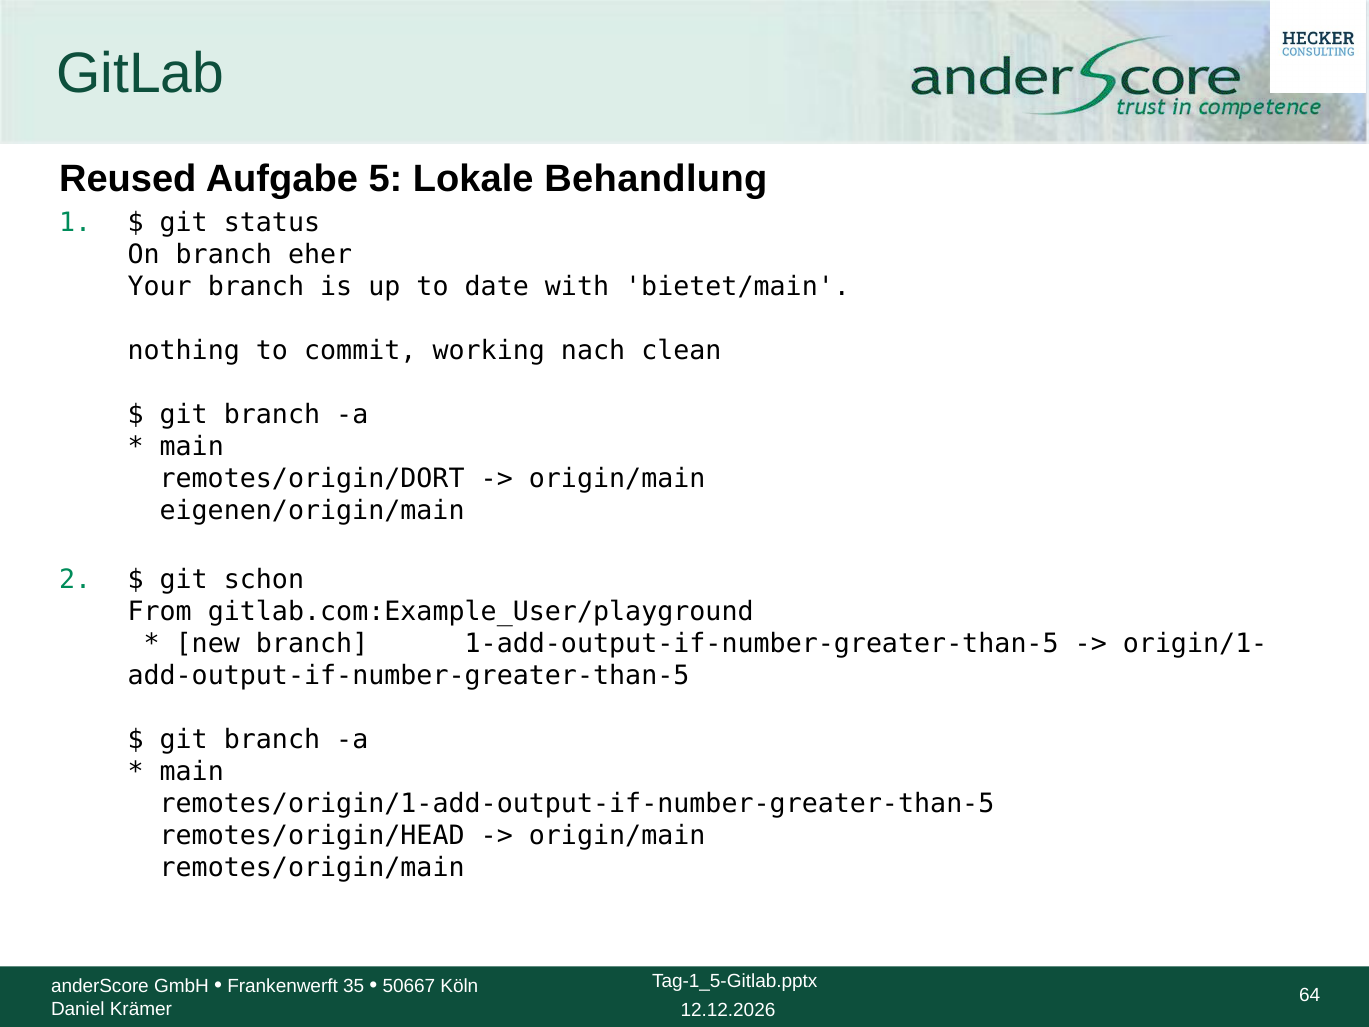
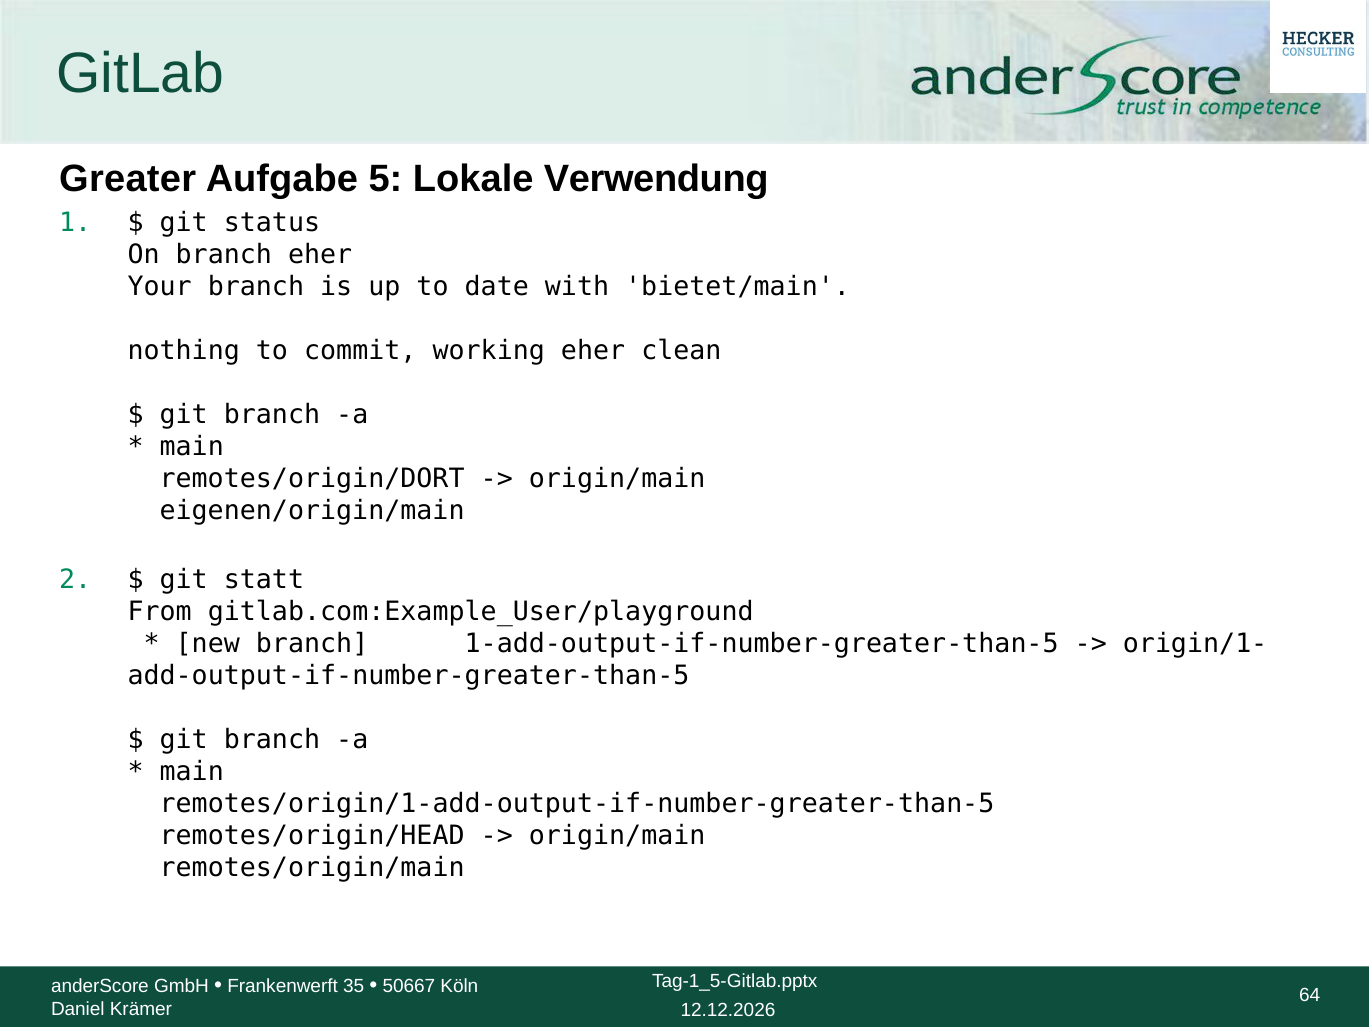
Reused: Reused -> Greater (128, 179)
Behandlung: Behandlung -> Verwendung (656, 179)
working nach: nach -> eher (593, 350)
schon: schon -> statt (264, 580)
